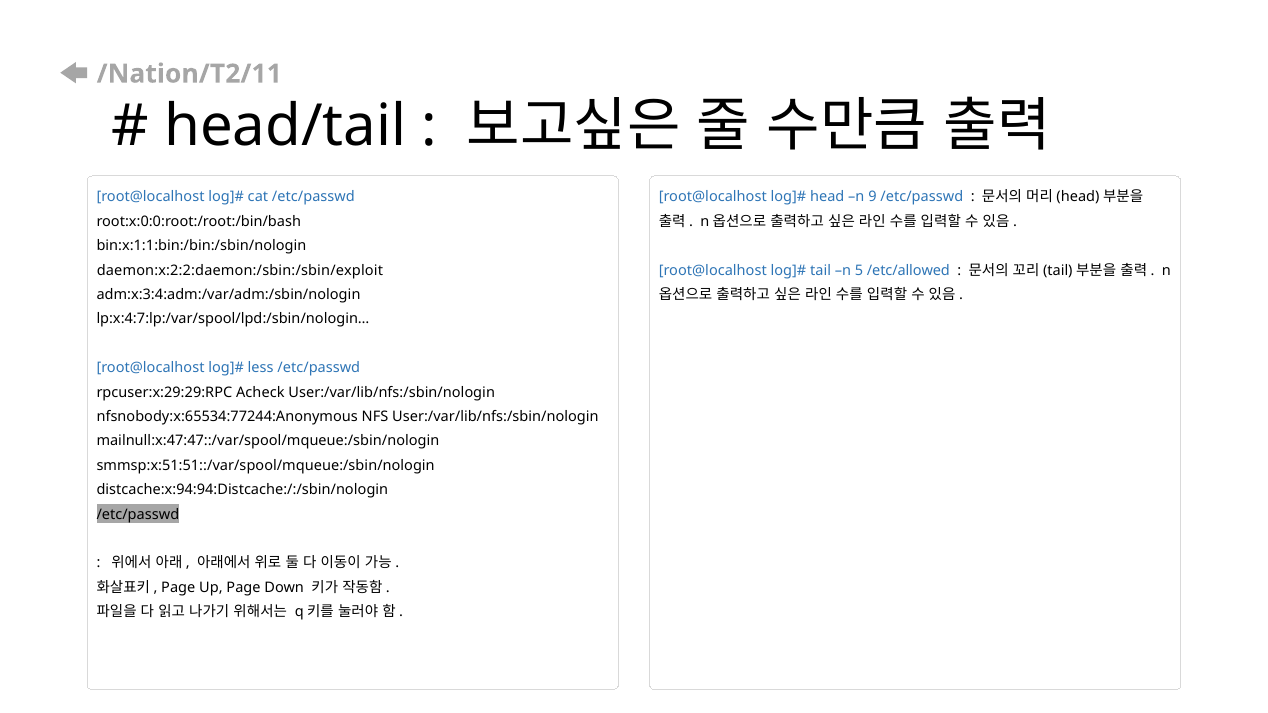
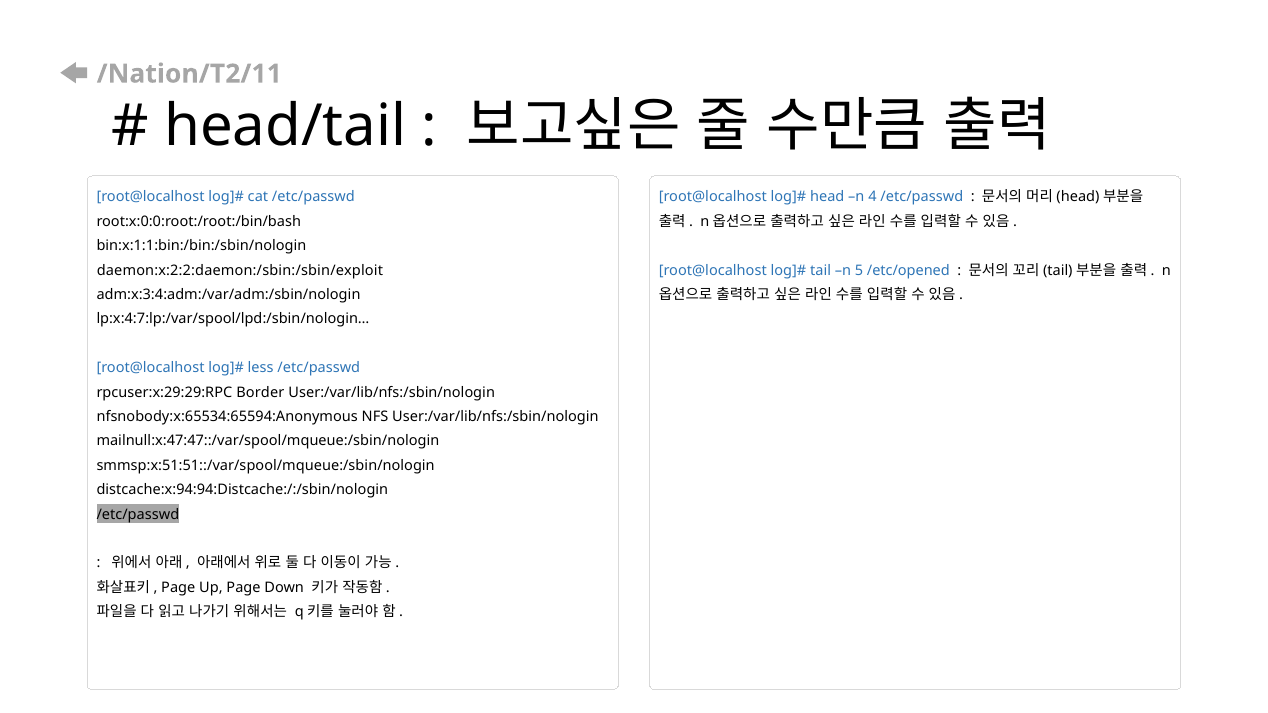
9: 9 -> 4 (872, 197)
/etc/allowed: /etc/allowed -> /etc/opened (908, 270)
Acheck: Acheck -> Border (260, 392)
nfsnobody:x:65534:77244:Anonymous: nfsnobody:x:65534:77244:Anonymous -> nfsnobody:x:65534:65594:Anonymous (227, 417)
